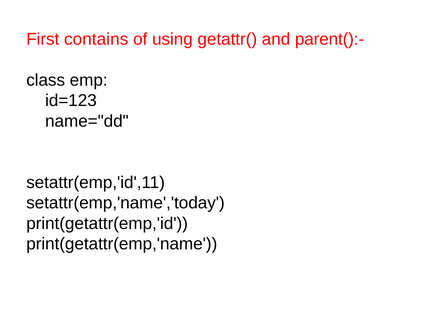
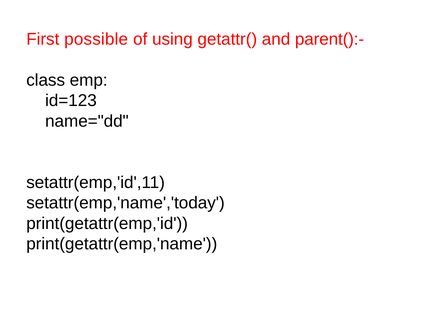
contains: contains -> possible (96, 39)
